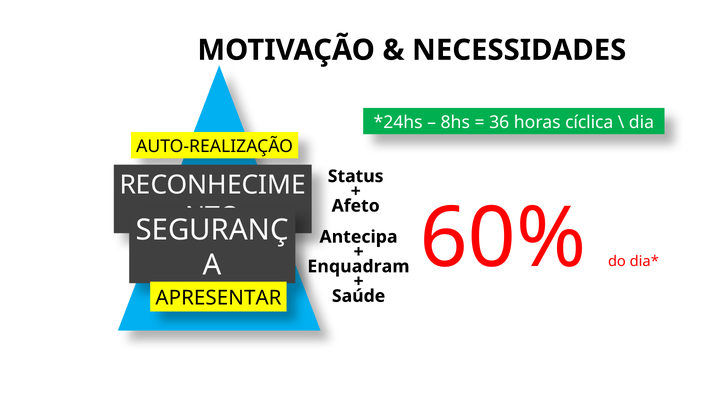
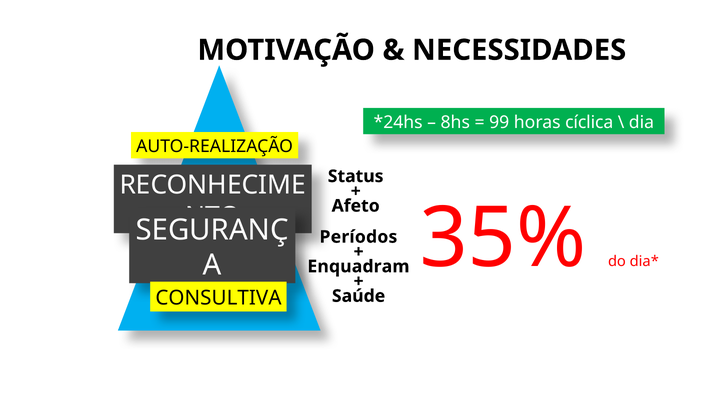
36: 36 -> 99 (499, 122)
60%: 60% -> 35% (503, 238)
Antecipa: Antecipa -> Períodos (358, 237)
APRESENTAR: APRESENTAR -> CONSULTIVA (218, 298)
